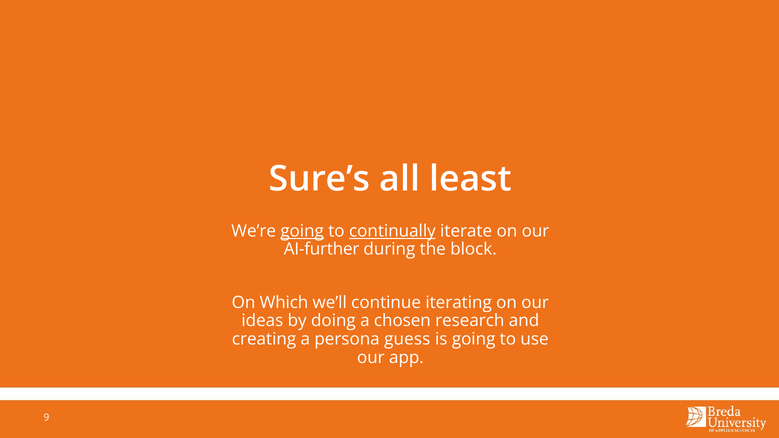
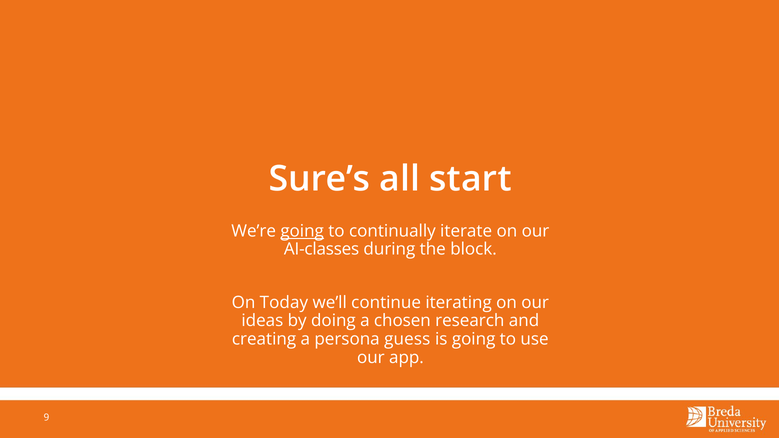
least: least -> start (470, 179)
continually underline: present -> none (392, 231)
AI-further: AI-further -> AI-classes (322, 249)
Which: Which -> Today (284, 303)
